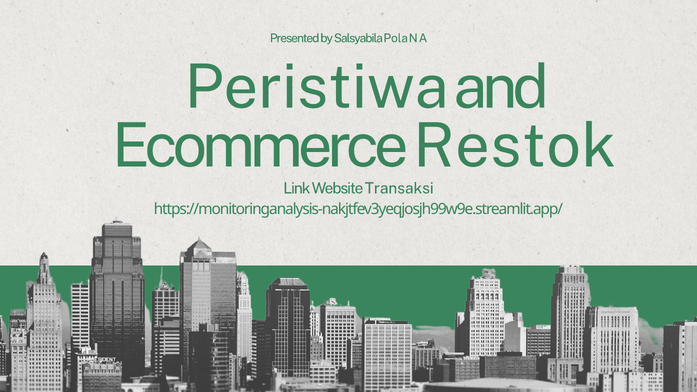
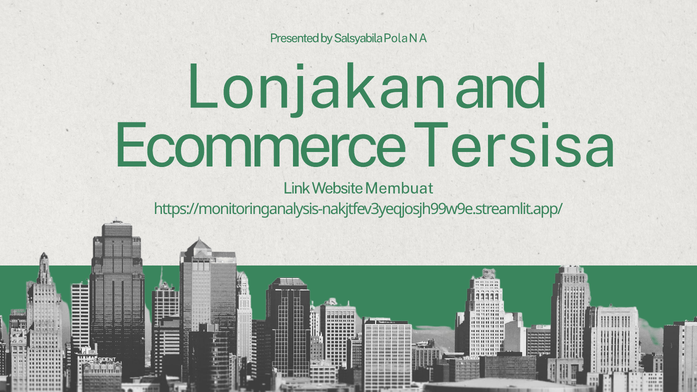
Peristiwa: Peristiwa -> Lonjakan (316, 88)
Restok: Restok -> Tersisa (515, 146)
Transaksi: Transaksi -> Membuat (399, 188)
